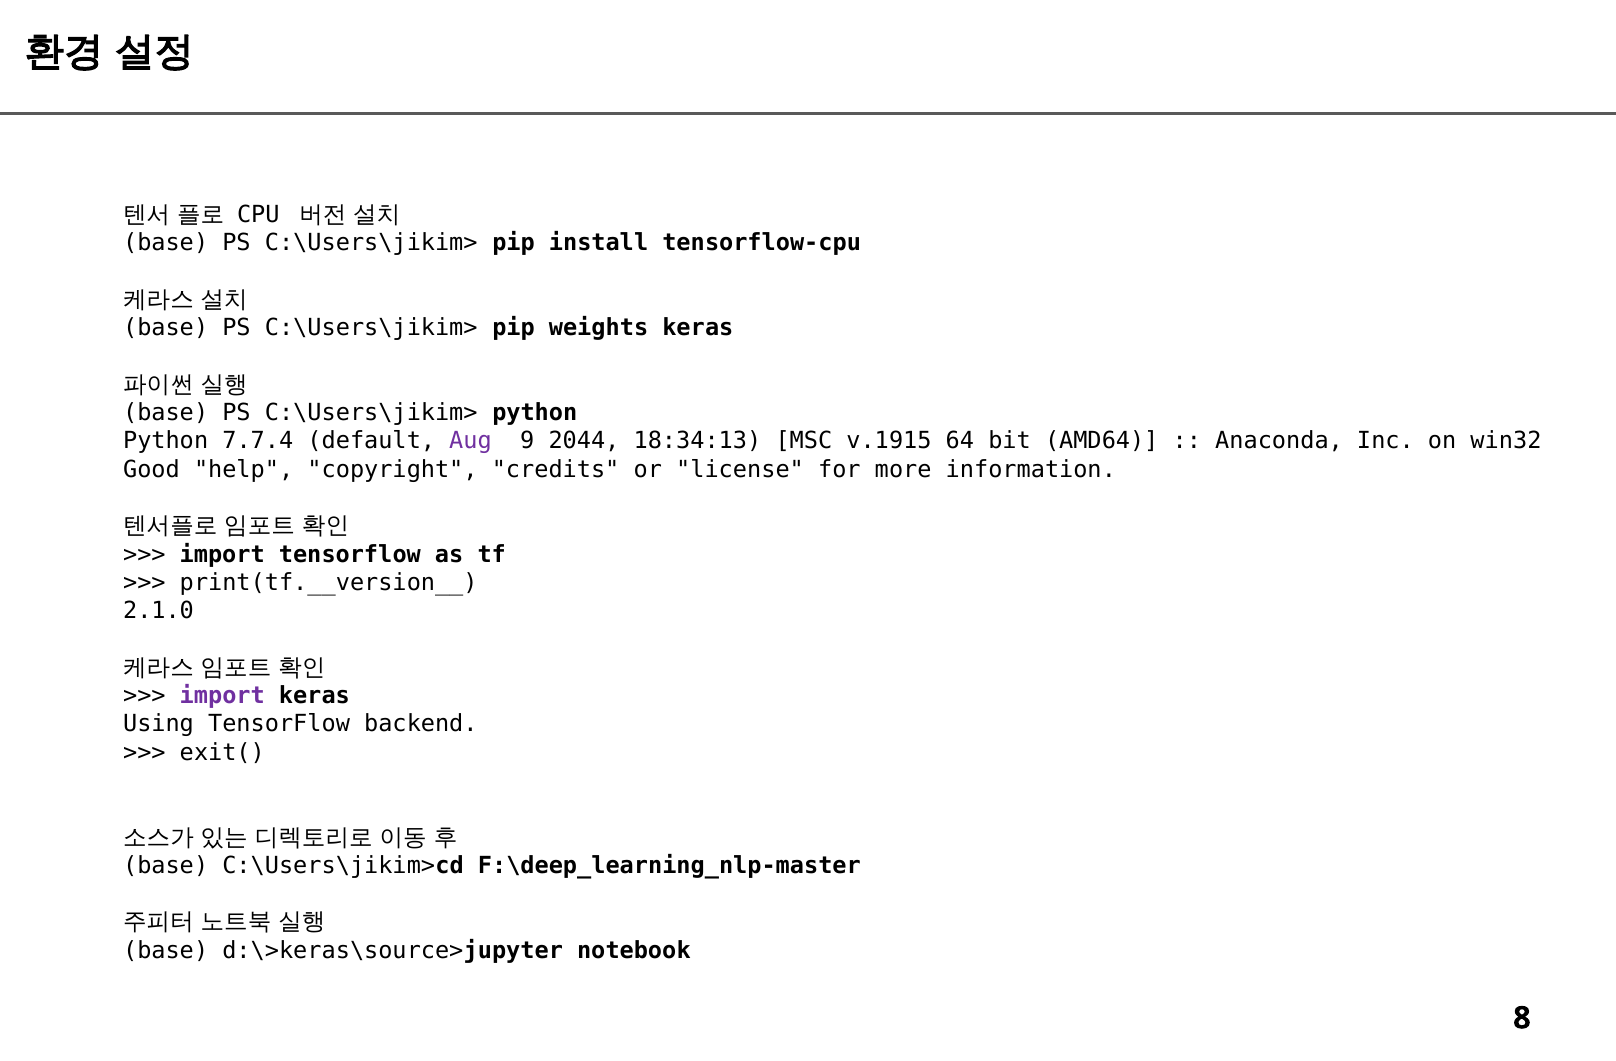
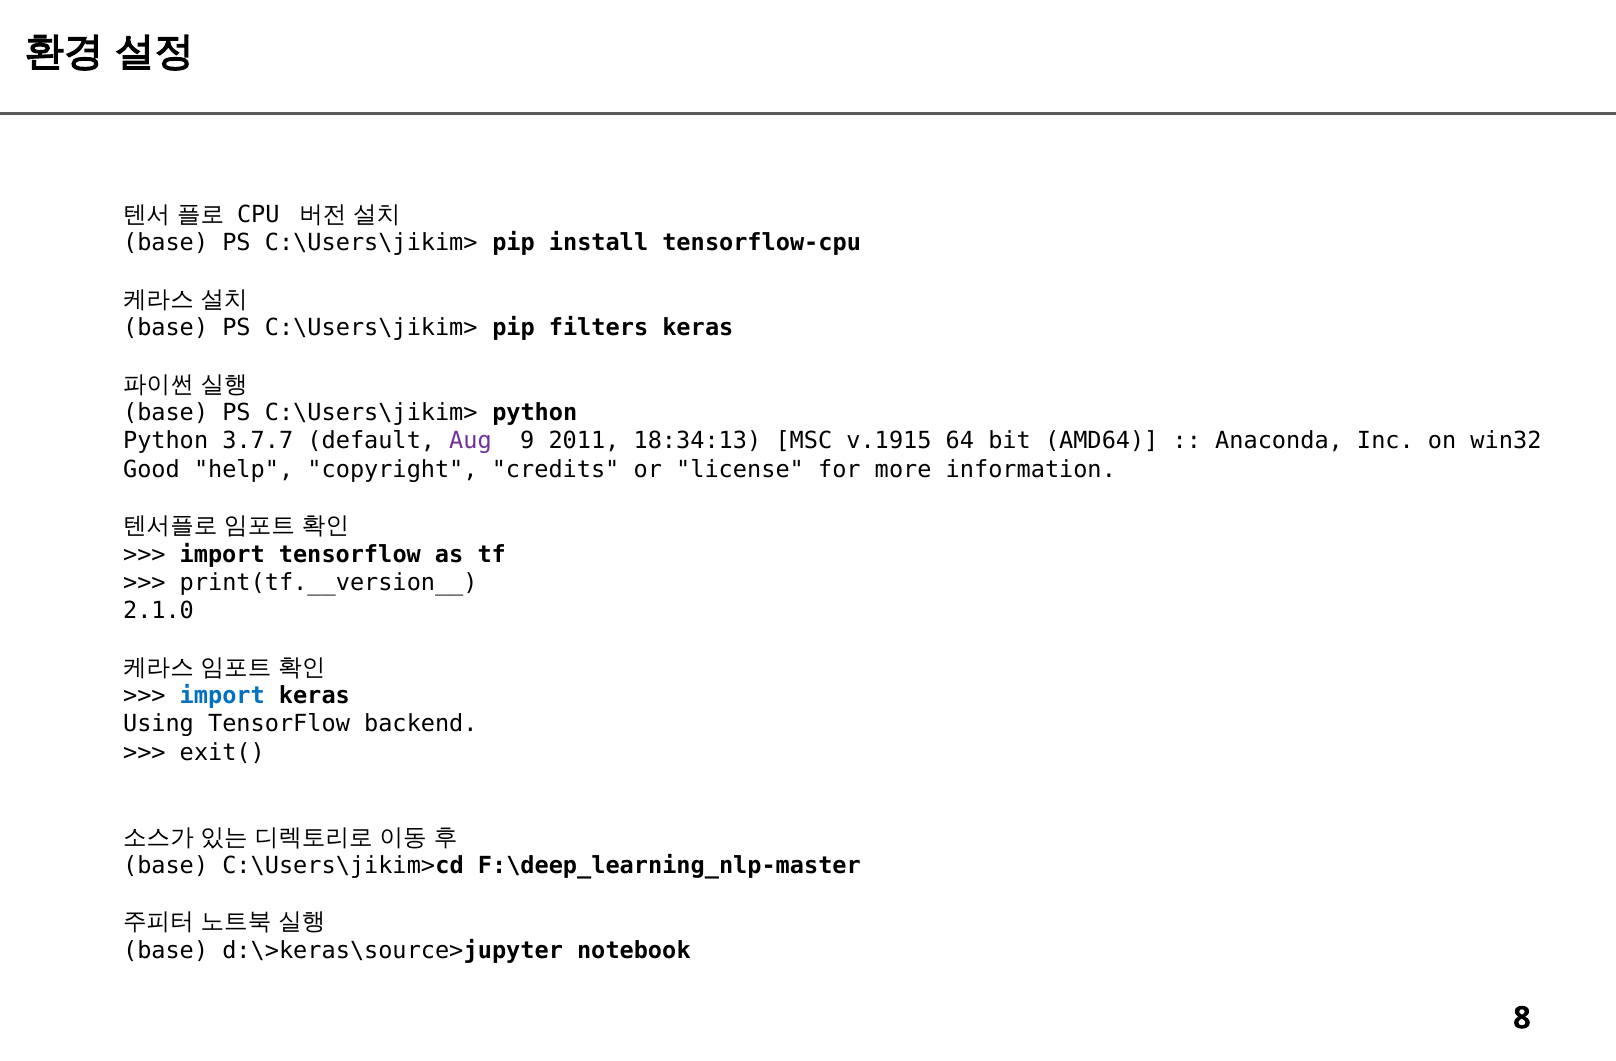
weights: weights -> filters (599, 328)
7.7.4: 7.7.4 -> 3.7.7 (258, 441)
2044: 2044 -> 2011 (584, 441)
import colour: purple -> blue (222, 696)
